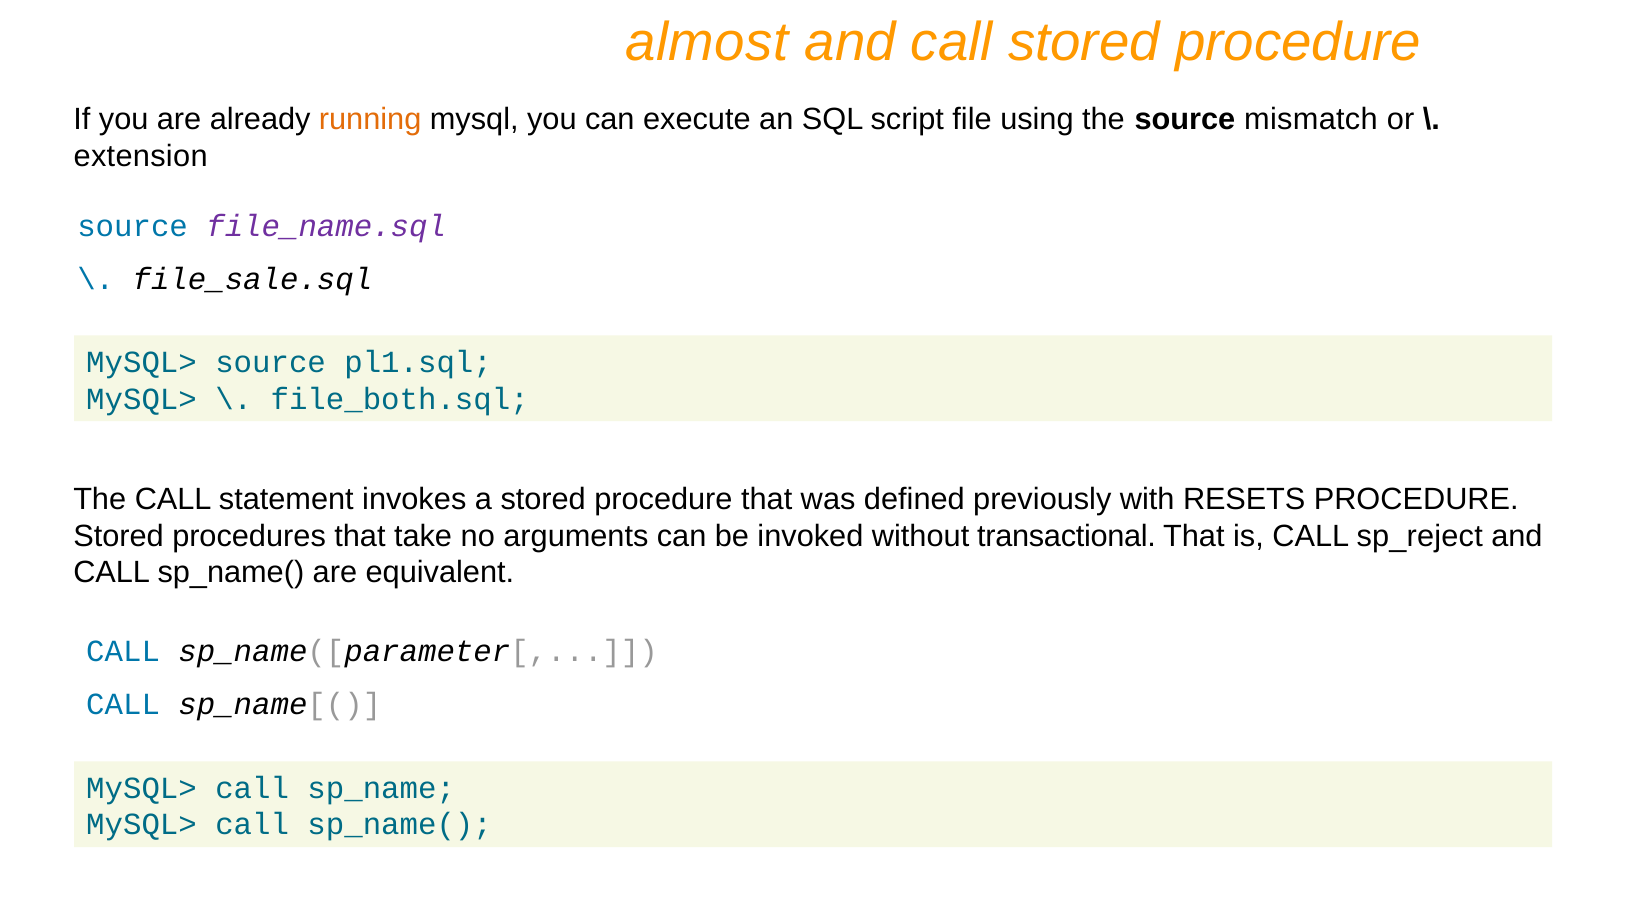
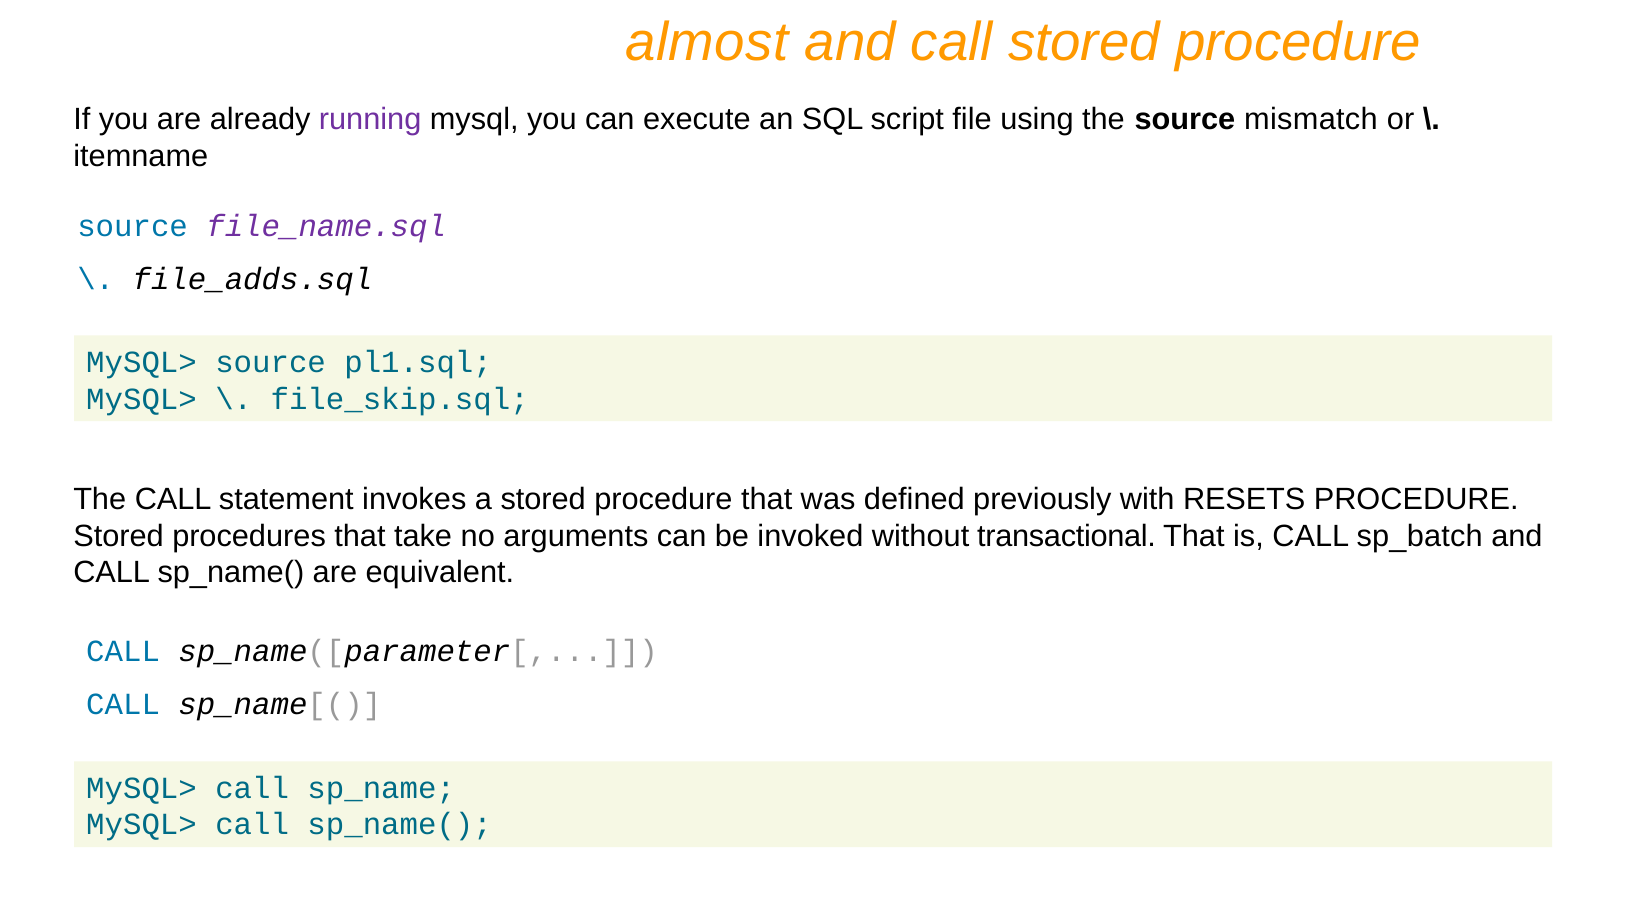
running colour: orange -> purple (370, 120)
extension: extension -> itemname (141, 157)
file_sale.sql: file_sale.sql -> file_adds.sql (252, 279)
file_both.sql: file_both.sql -> file_skip.sql (400, 399)
sp_reject: sp_reject -> sp_batch (1420, 536)
